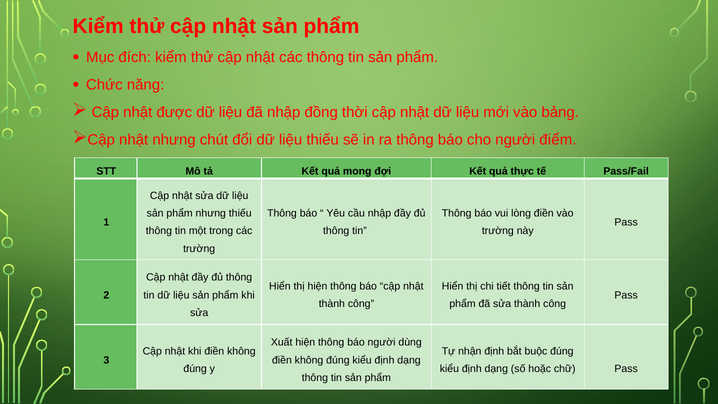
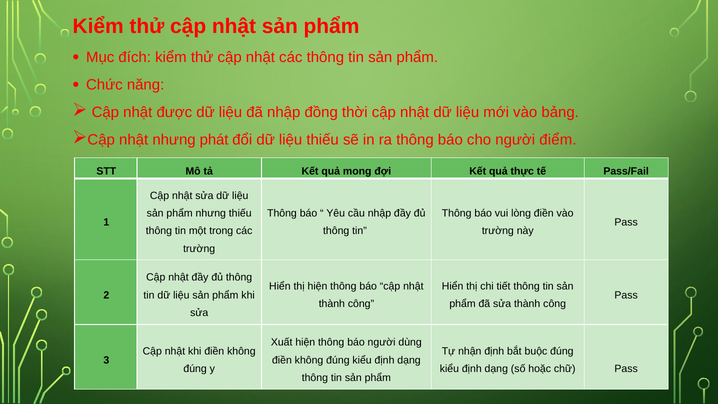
chút: chút -> phát (214, 140)
